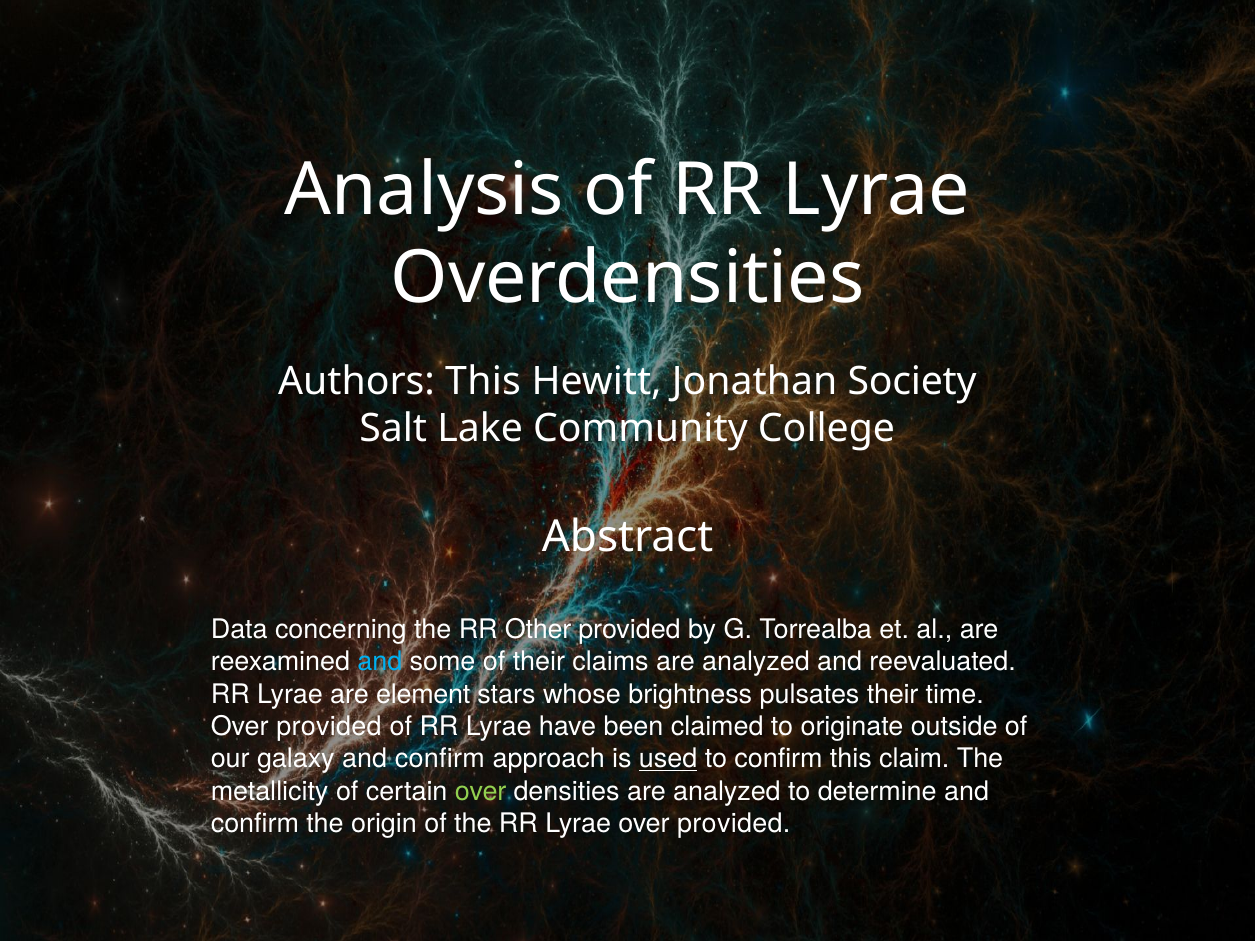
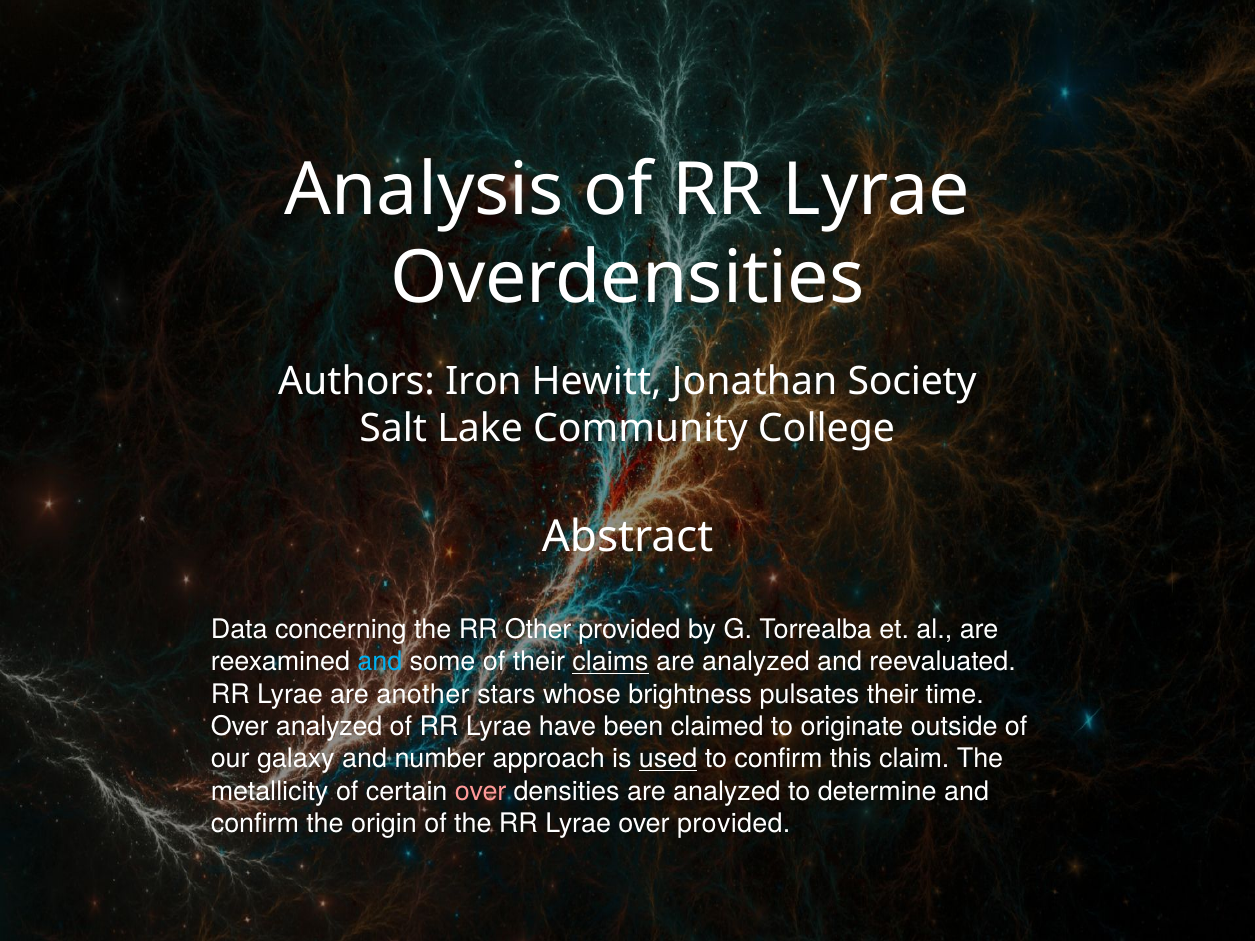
Authors This: This -> Iron (483, 382)
claims underline: none -> present (611, 662)
element: element -> another (423, 694)
provided: provided -> analyzed (329, 727)
galaxy and confirm: confirm -> number (440, 759)
over colour: light green -> pink (481, 791)
